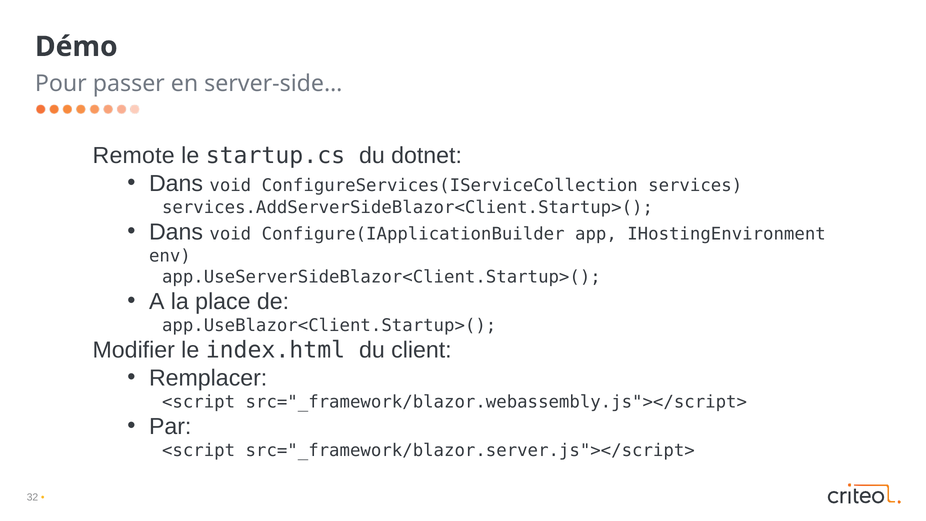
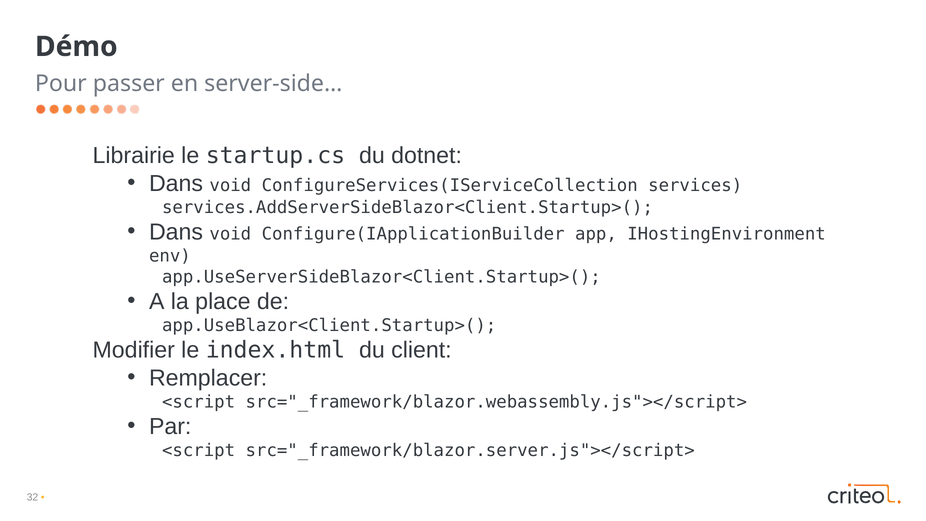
Remote: Remote -> Librairie (134, 156)
